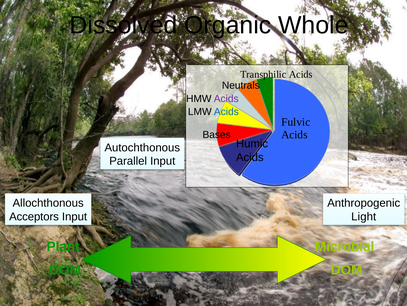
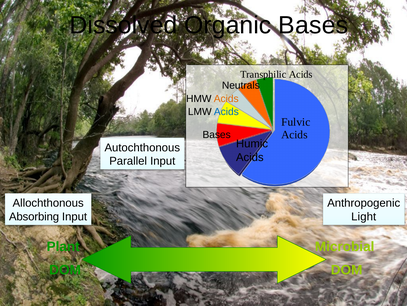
Organic Whole: Whole -> Bases (313, 25)
Acids colour: purple -> orange (226, 99)
Acceptors: Acceptors -> Absorbing (34, 216)
